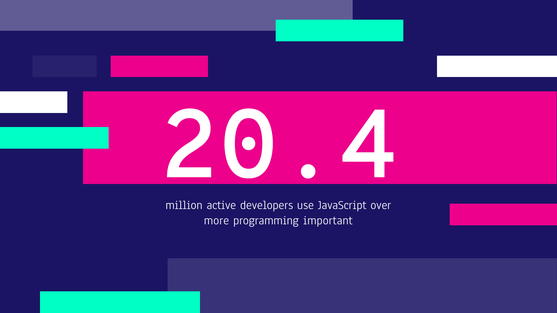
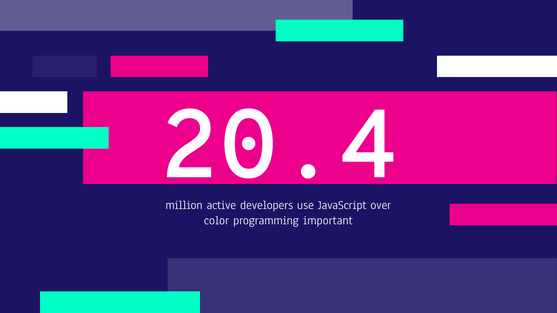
more: more -> color (216, 221)
